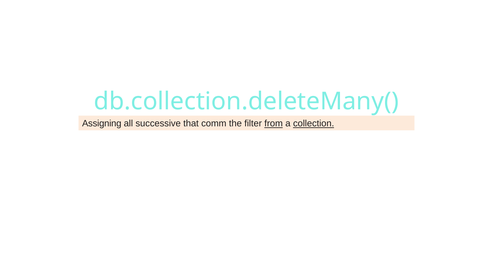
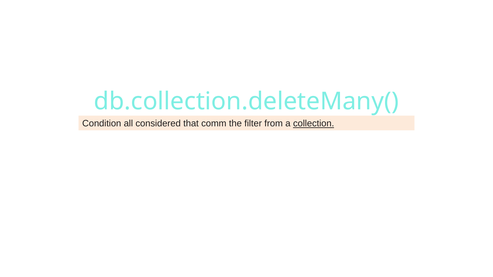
Assigning: Assigning -> Condition (102, 124)
successive: successive -> considered (158, 124)
from underline: present -> none (274, 124)
